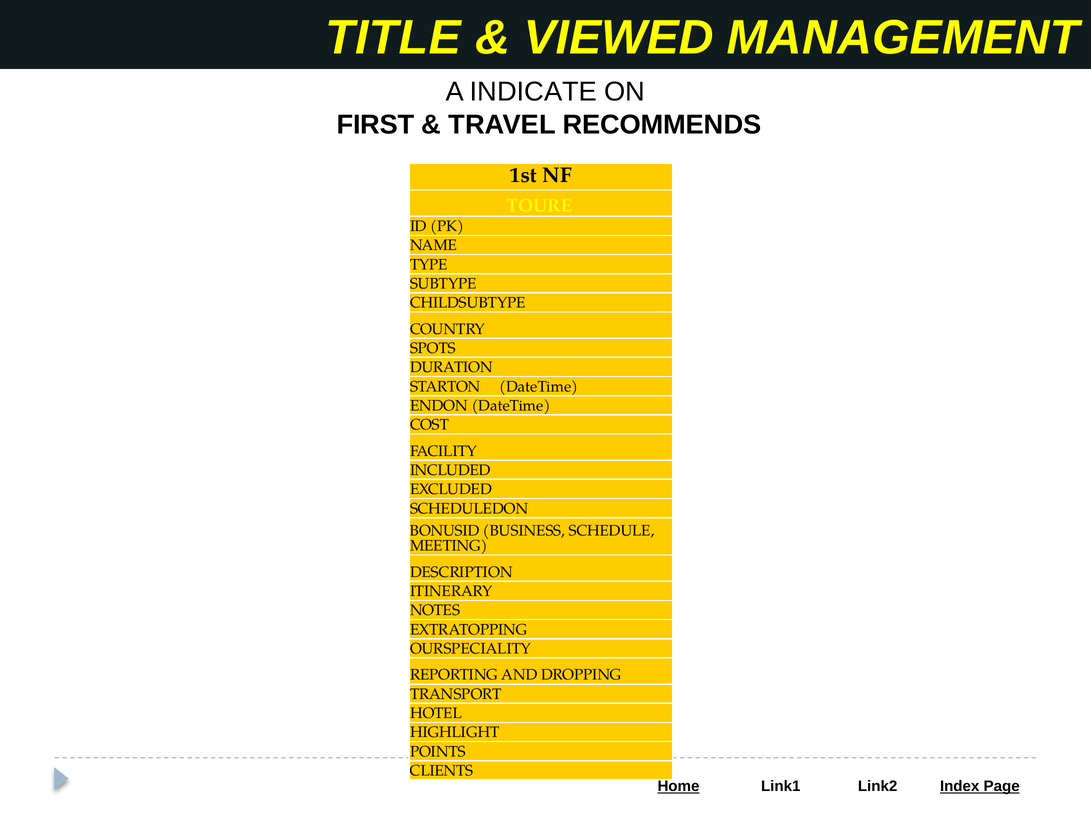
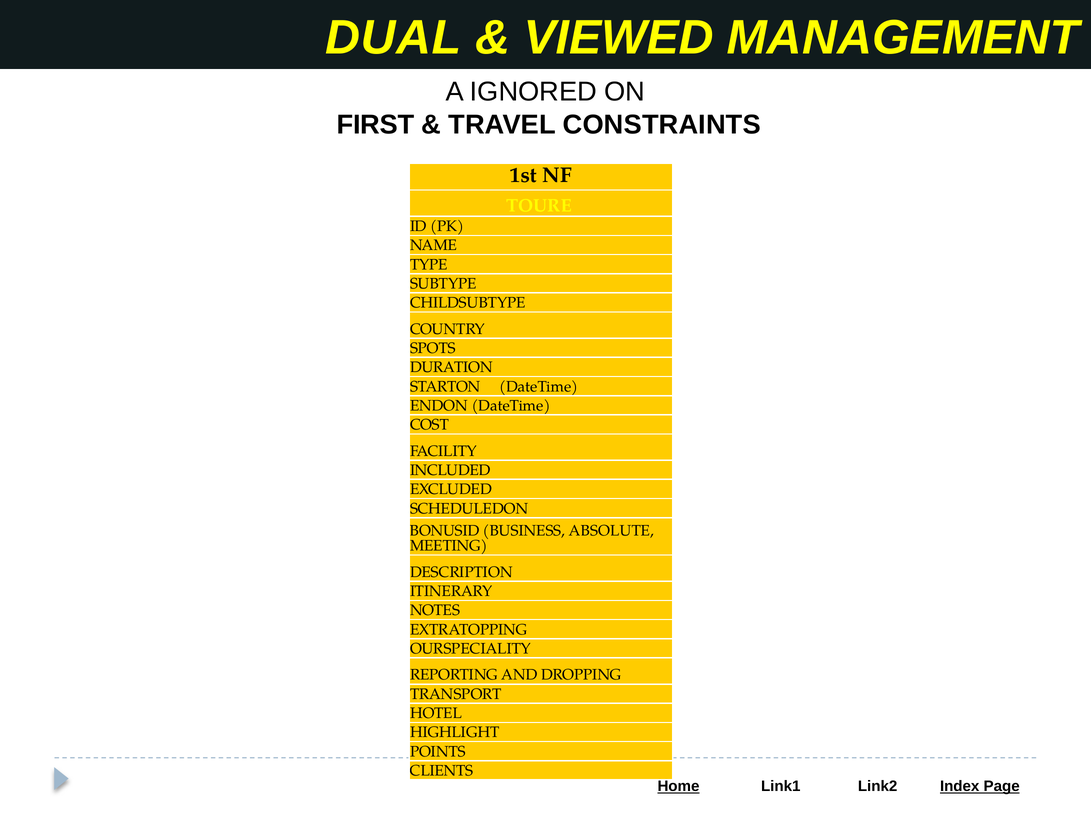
TITLE: TITLE -> DUAL (393, 38)
INDICATE: INDICATE -> IGNORED (533, 92)
RECOMMENDS: RECOMMENDS -> CONSTRAINTS (662, 125)
SCHEDULE: SCHEDULE -> ABSOLUTE (612, 531)
